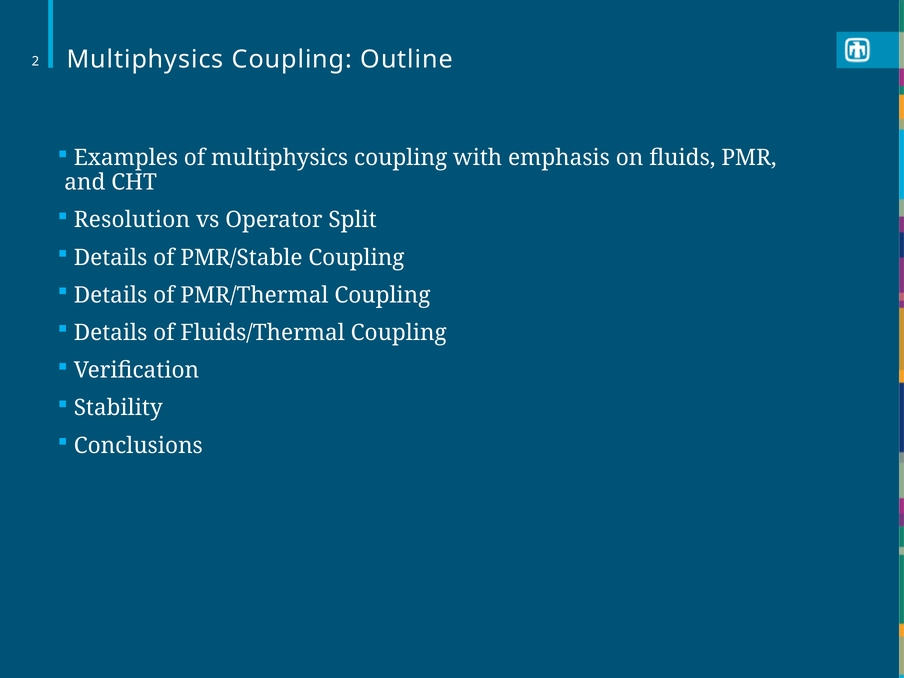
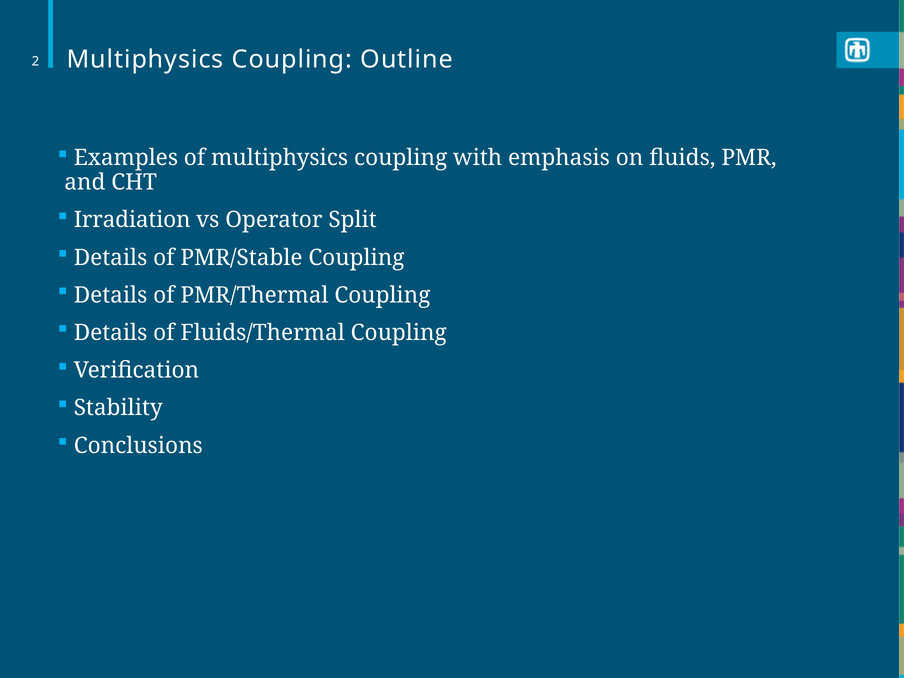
Resolution: Resolution -> Irradiation (132, 220)
